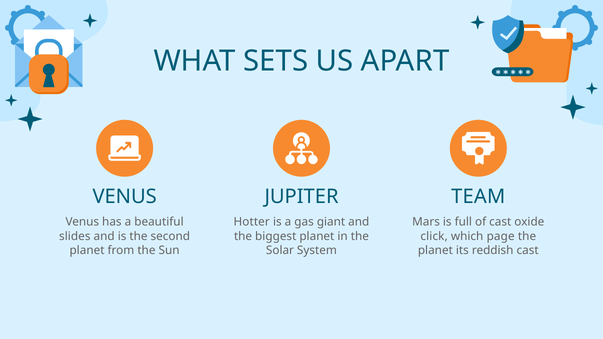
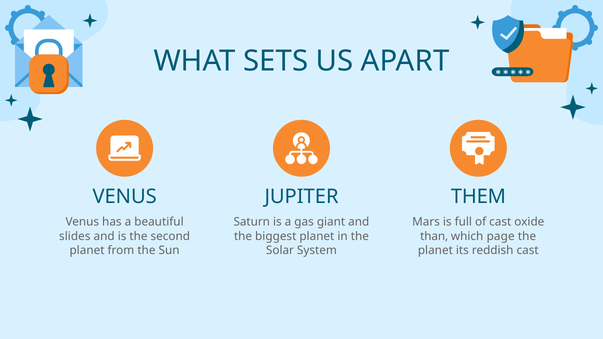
TEAM: TEAM -> THEM (478, 197)
Hotter: Hotter -> Saturn (252, 222)
click: click -> than (434, 236)
